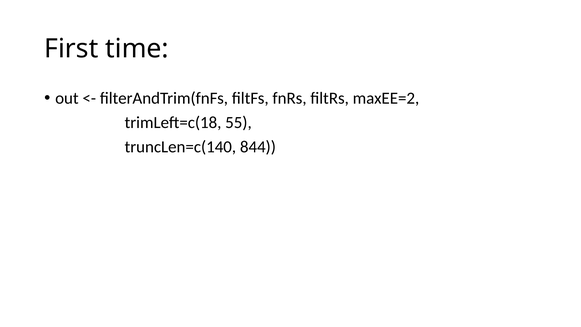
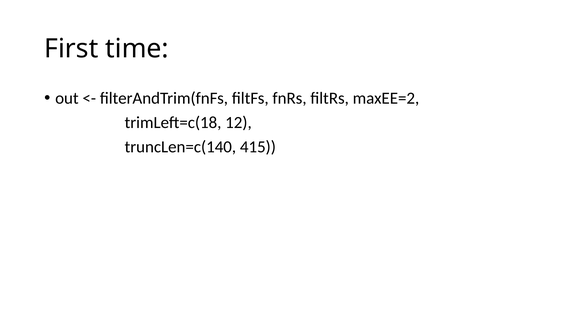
55: 55 -> 12 (238, 123)
844: 844 -> 415 (258, 147)
